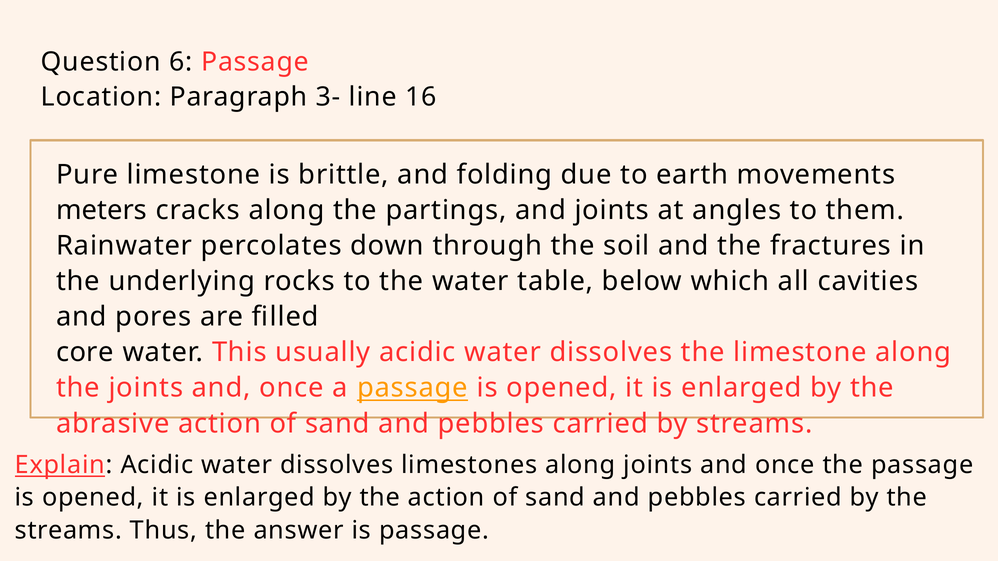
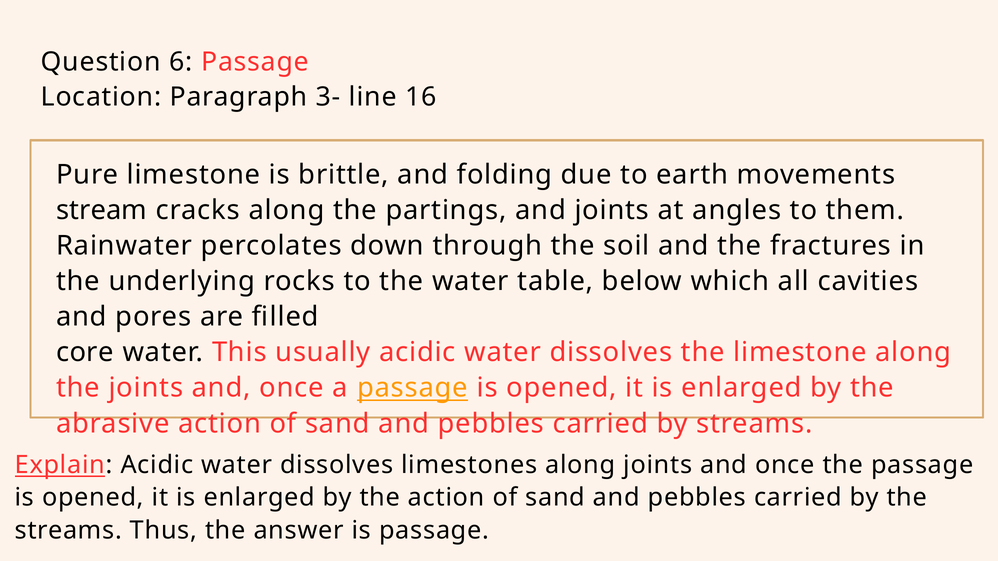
meters: meters -> stream (102, 210)
